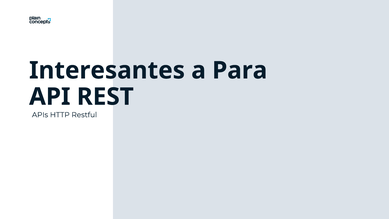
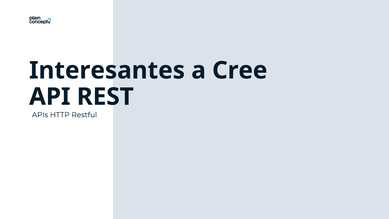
Para: Para -> Cree (240, 70)
